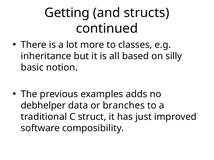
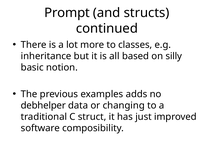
Getting: Getting -> Prompt (67, 13)
branches: branches -> changing (124, 106)
